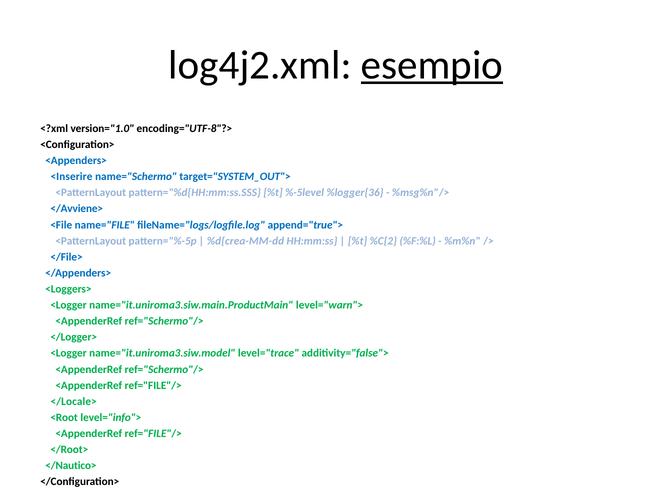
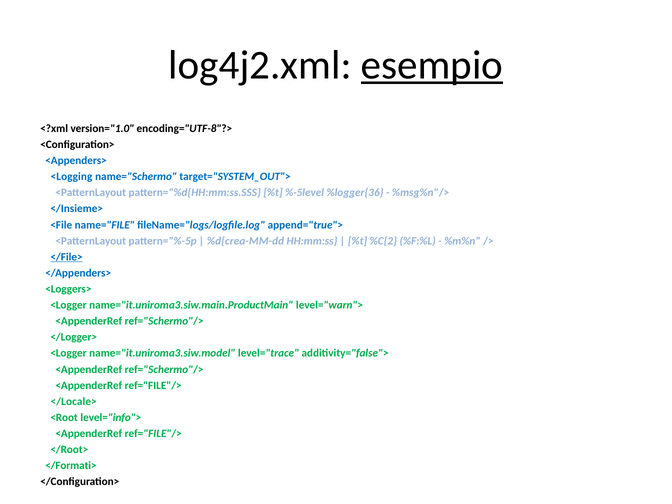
<Inserire: <Inserire -> <Logging (71, 177)
</Avviene>: </Avviene> -> </Insieme> (77, 209)
</File> underline: none -> present (66, 257)
</Nautico>: </Nautico> -> </Formati> (71, 466)
